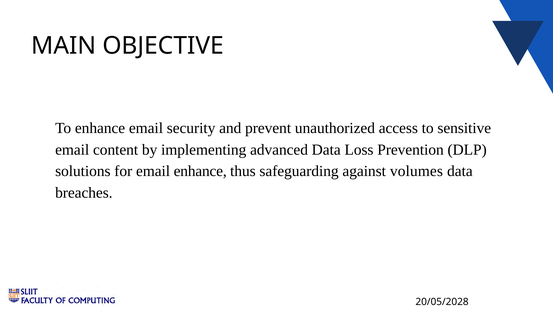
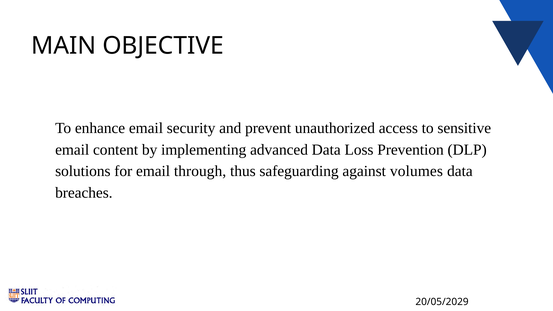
email enhance: enhance -> through (200, 171)
20/05/2028: 20/05/2028 -> 20/05/2029 (442, 302)
